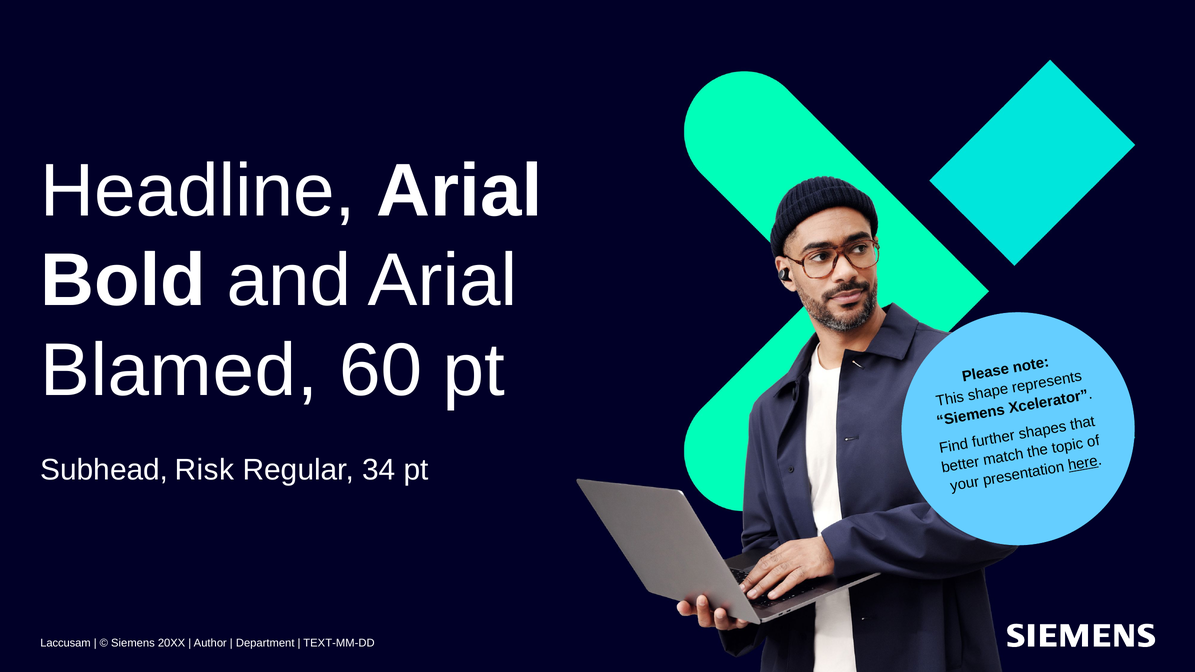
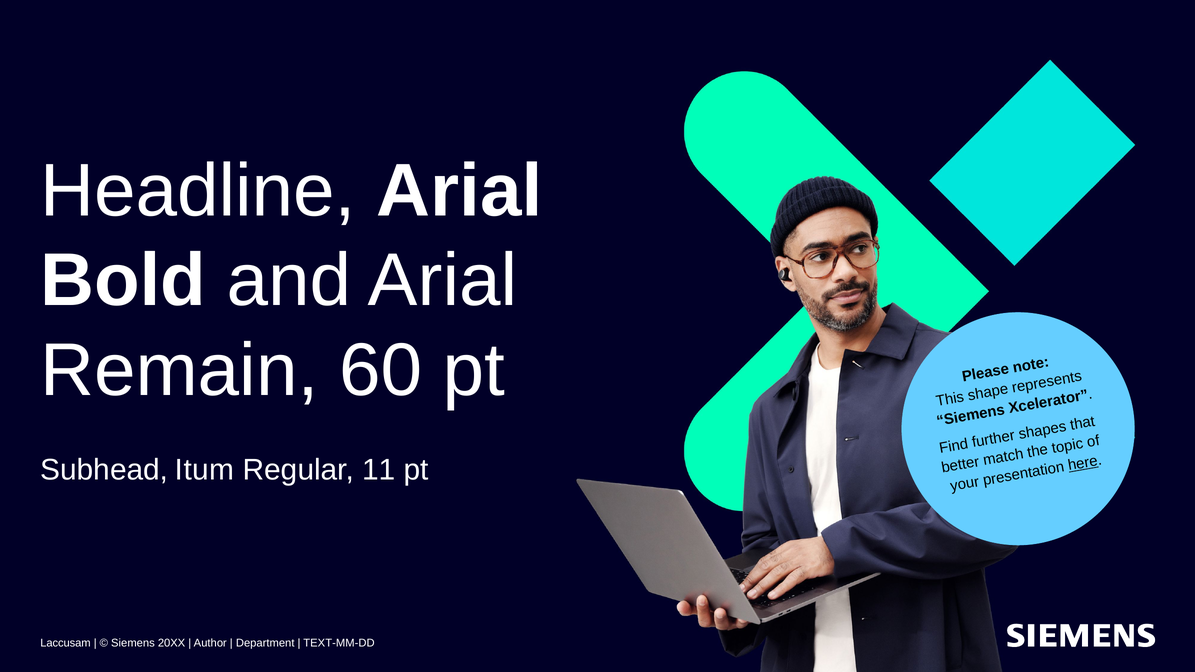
Blamed: Blamed -> Remain (179, 371)
Risk: Risk -> Itum (204, 470)
34: 34 -> 11 (379, 470)
